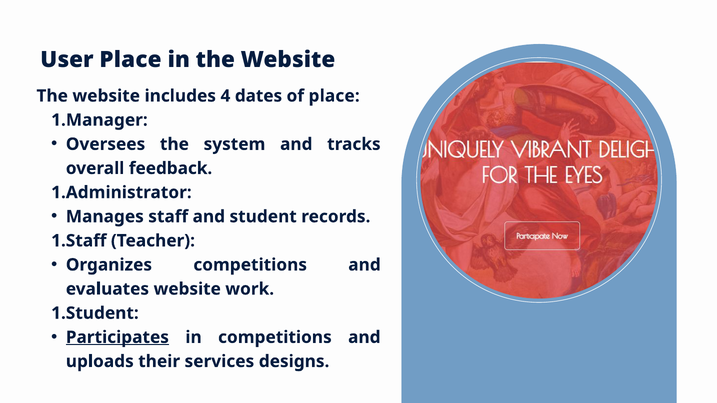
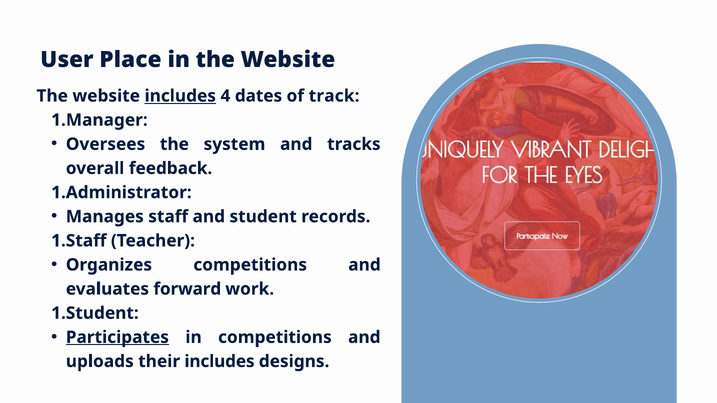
includes underline: none -> present (180, 96)
of place: place -> track (334, 96)
evaluates website: website -> forward (187, 289)
their services: services -> includes (219, 362)
